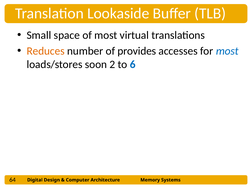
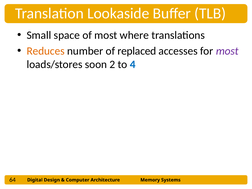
virtual: virtual -> where (134, 35)
provides: provides -> replaced (137, 51)
most colour: blue -> purple (227, 51)
6: 6 -> 4 (133, 64)
